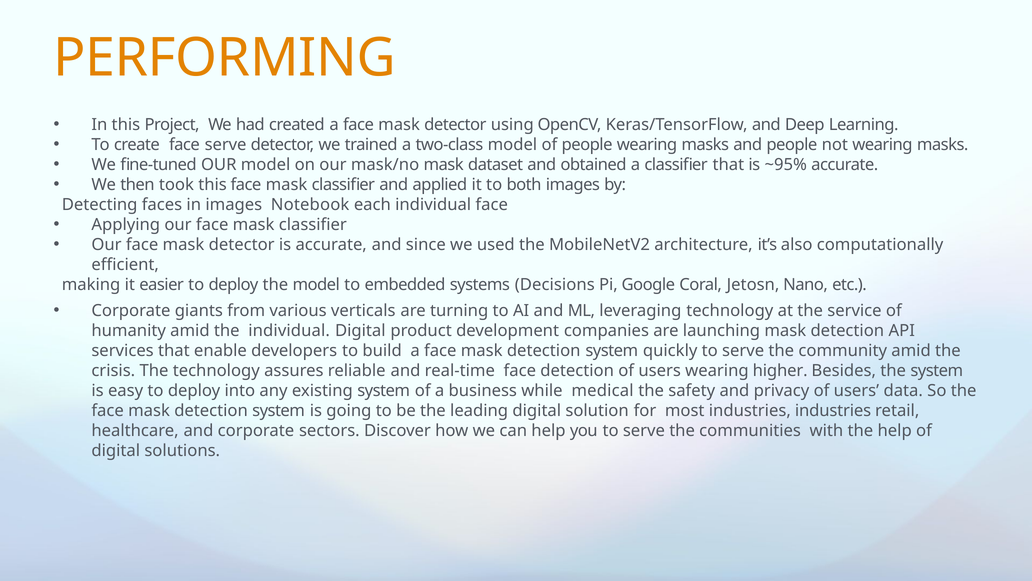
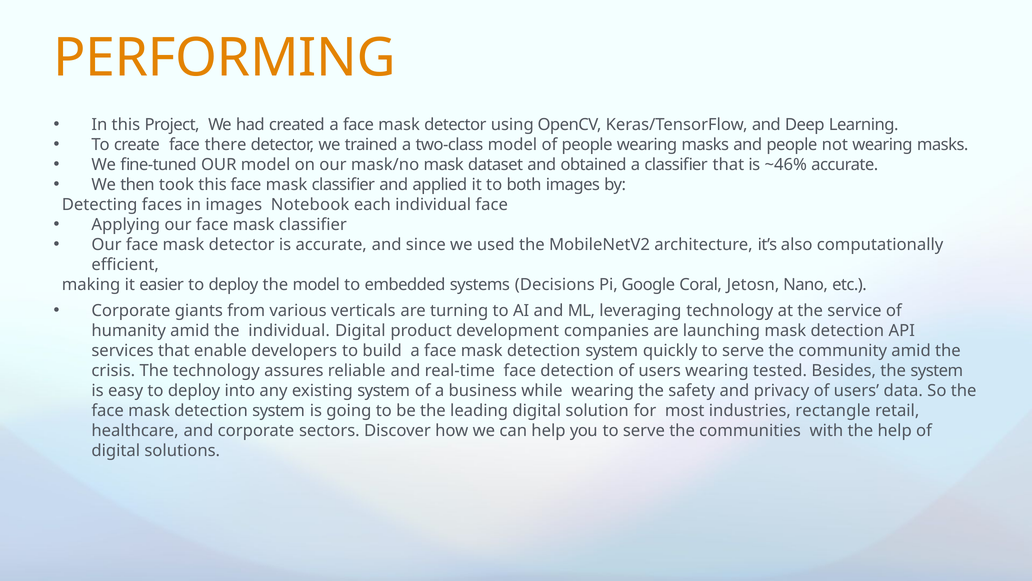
face serve: serve -> there (226, 144)
~95%: ~95% -> ~46% (786, 164)
higher: higher -> tested (780, 370)
while medical: medical -> wearing (603, 390)
industries industries: industries -> rectangle (833, 410)
